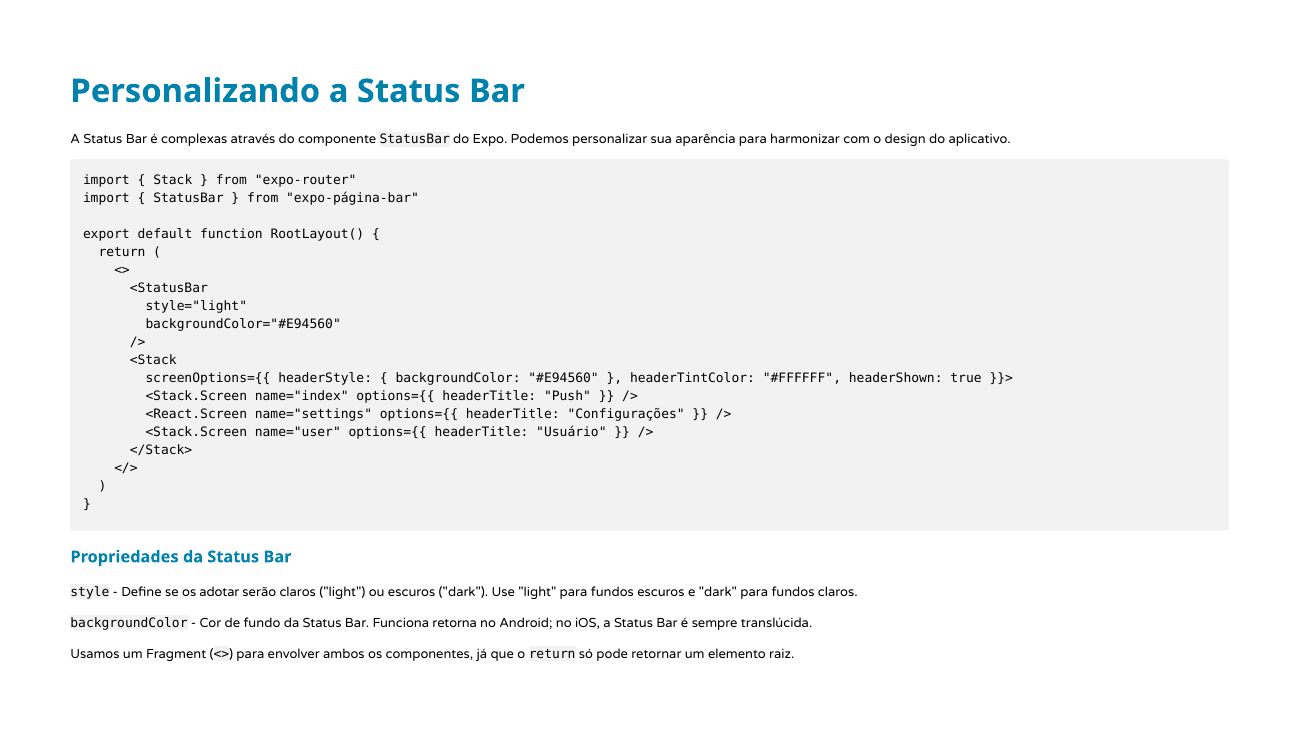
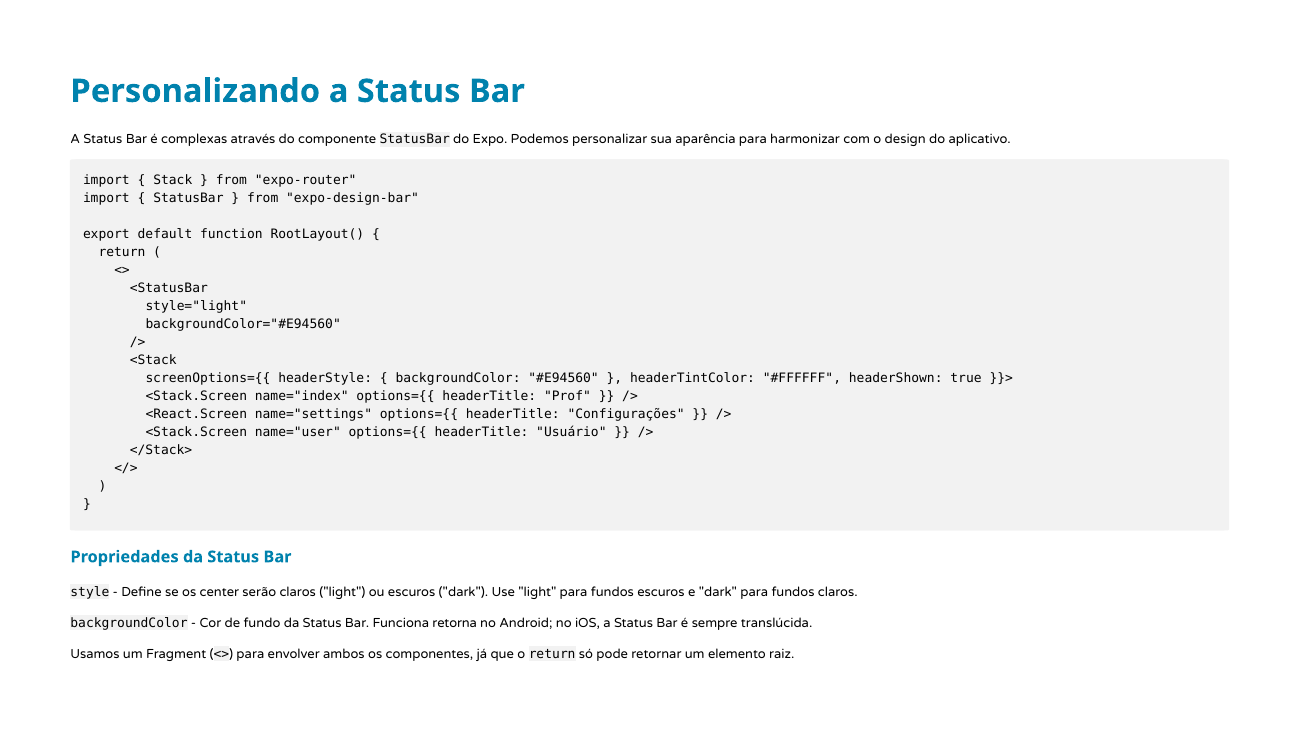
expo-página-bar: expo-página-bar -> expo-design-bar (353, 199)
Push: Push -> Prof (567, 397)
adotar: adotar -> center (219, 592)
